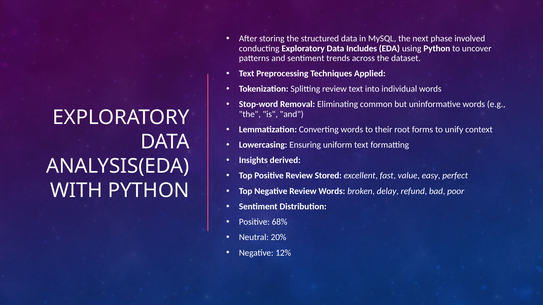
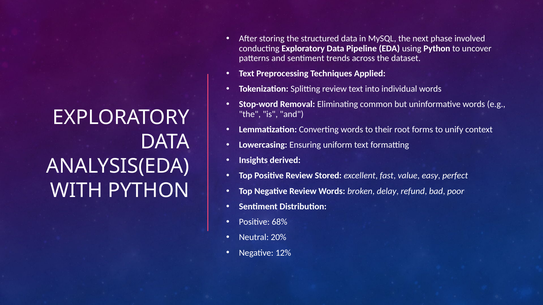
Includes: Includes -> Pipeline (362, 48)
